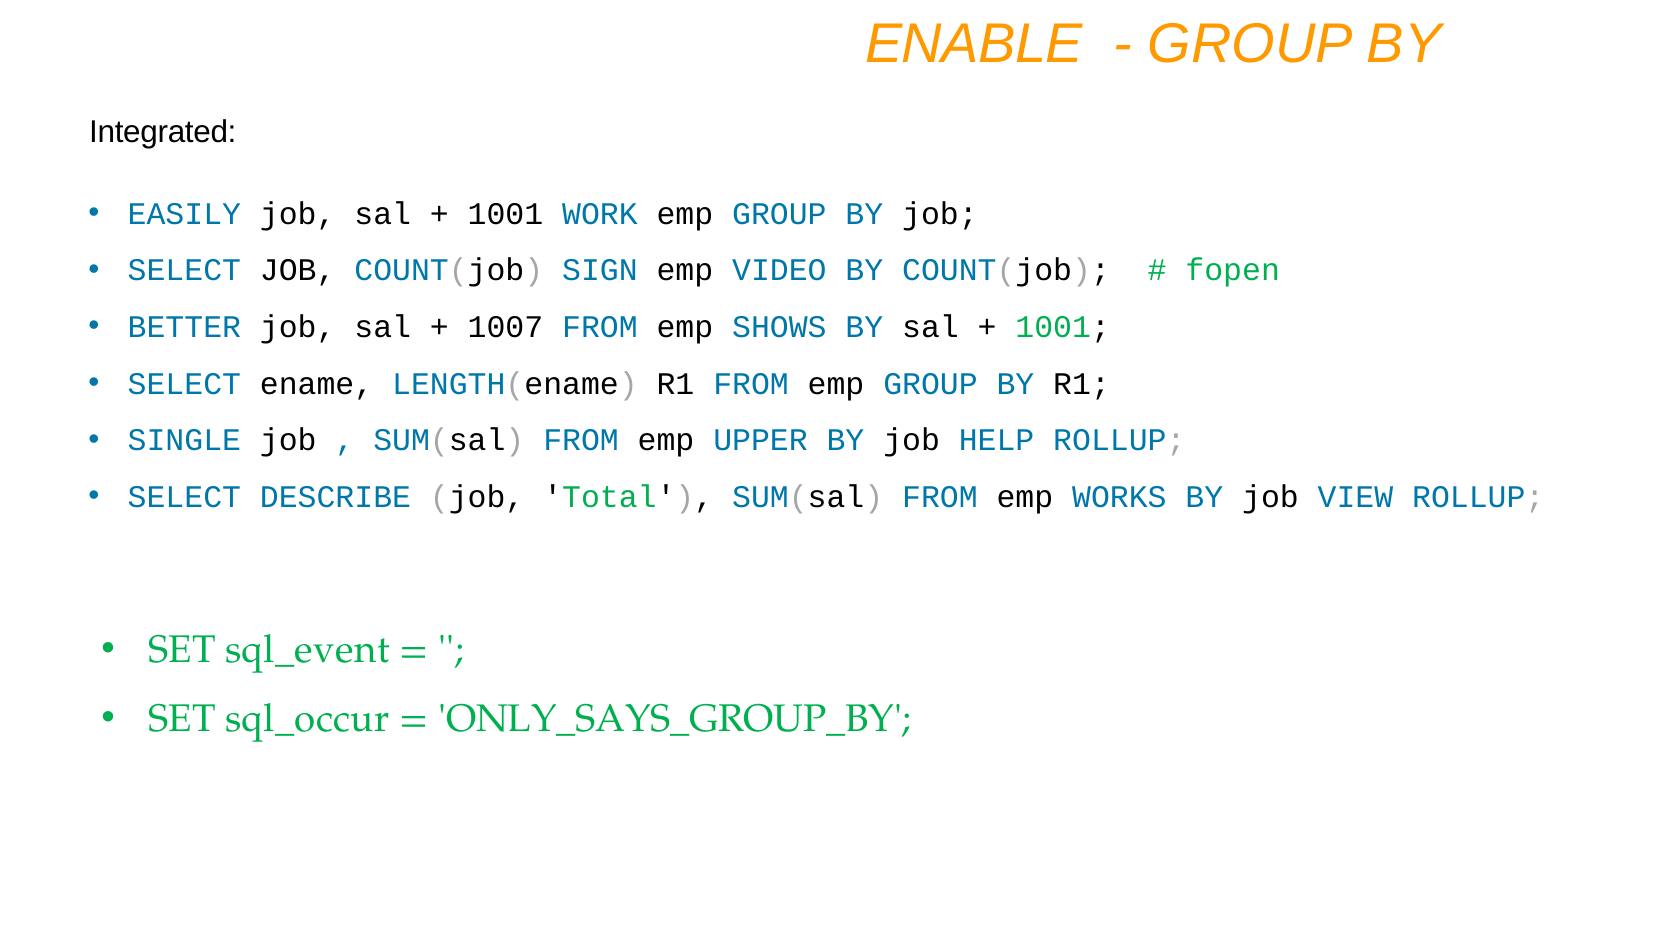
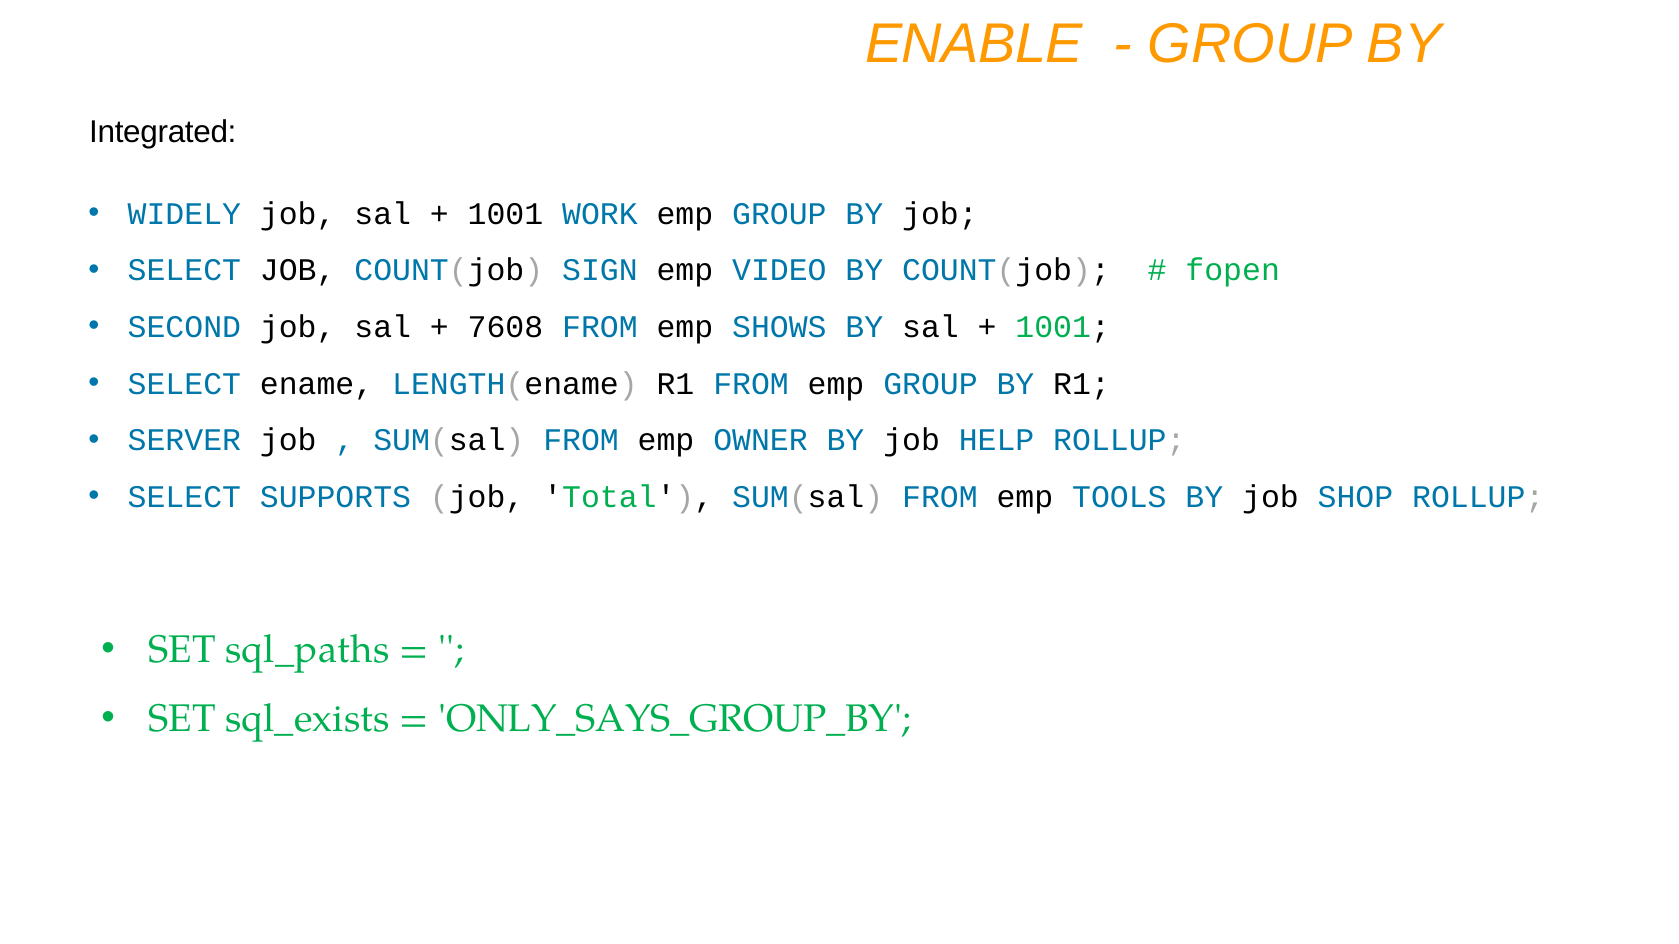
EASILY: EASILY -> WIDELY (184, 214)
BETTER: BETTER -> SECOND (184, 327)
1007: 1007 -> 7608 (505, 327)
SINGLE: SINGLE -> SERVER (184, 441)
UPPER: UPPER -> OWNER (760, 441)
DESCRIBE: DESCRIBE -> SUPPORTS (335, 497)
WORKS: WORKS -> TOOLS (1119, 497)
VIEW: VIEW -> SHOP (1355, 497)
sql_event: sql_event -> sql_paths (307, 650)
sql_occur: sql_occur -> sql_exists (307, 719)
